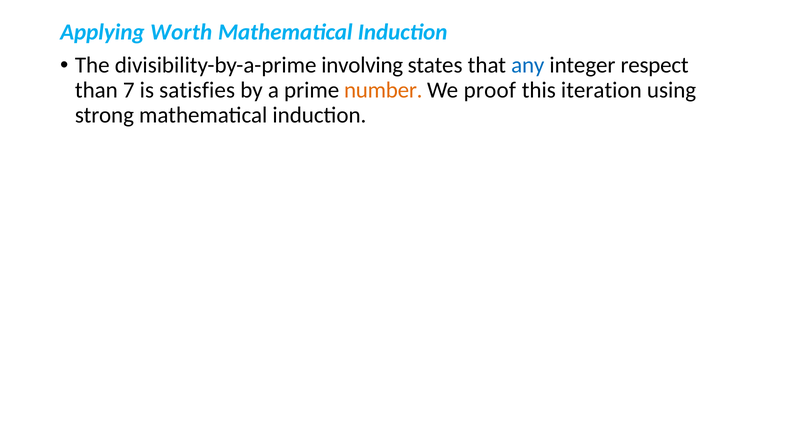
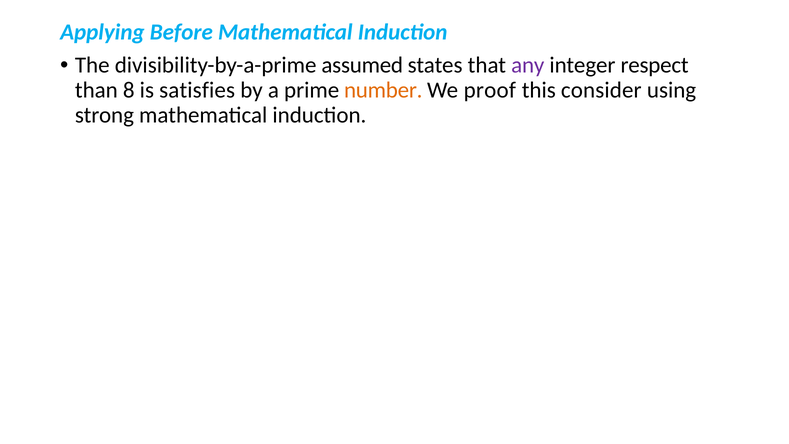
Worth: Worth -> Before (181, 32)
involving: involving -> assumed (362, 65)
any colour: blue -> purple (528, 65)
7: 7 -> 8 (129, 90)
iteration: iteration -> consider (601, 90)
